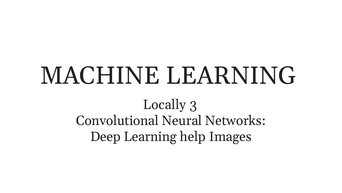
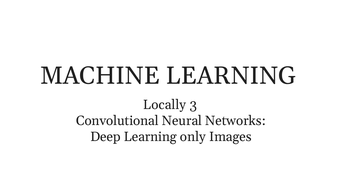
help: help -> only (193, 136)
